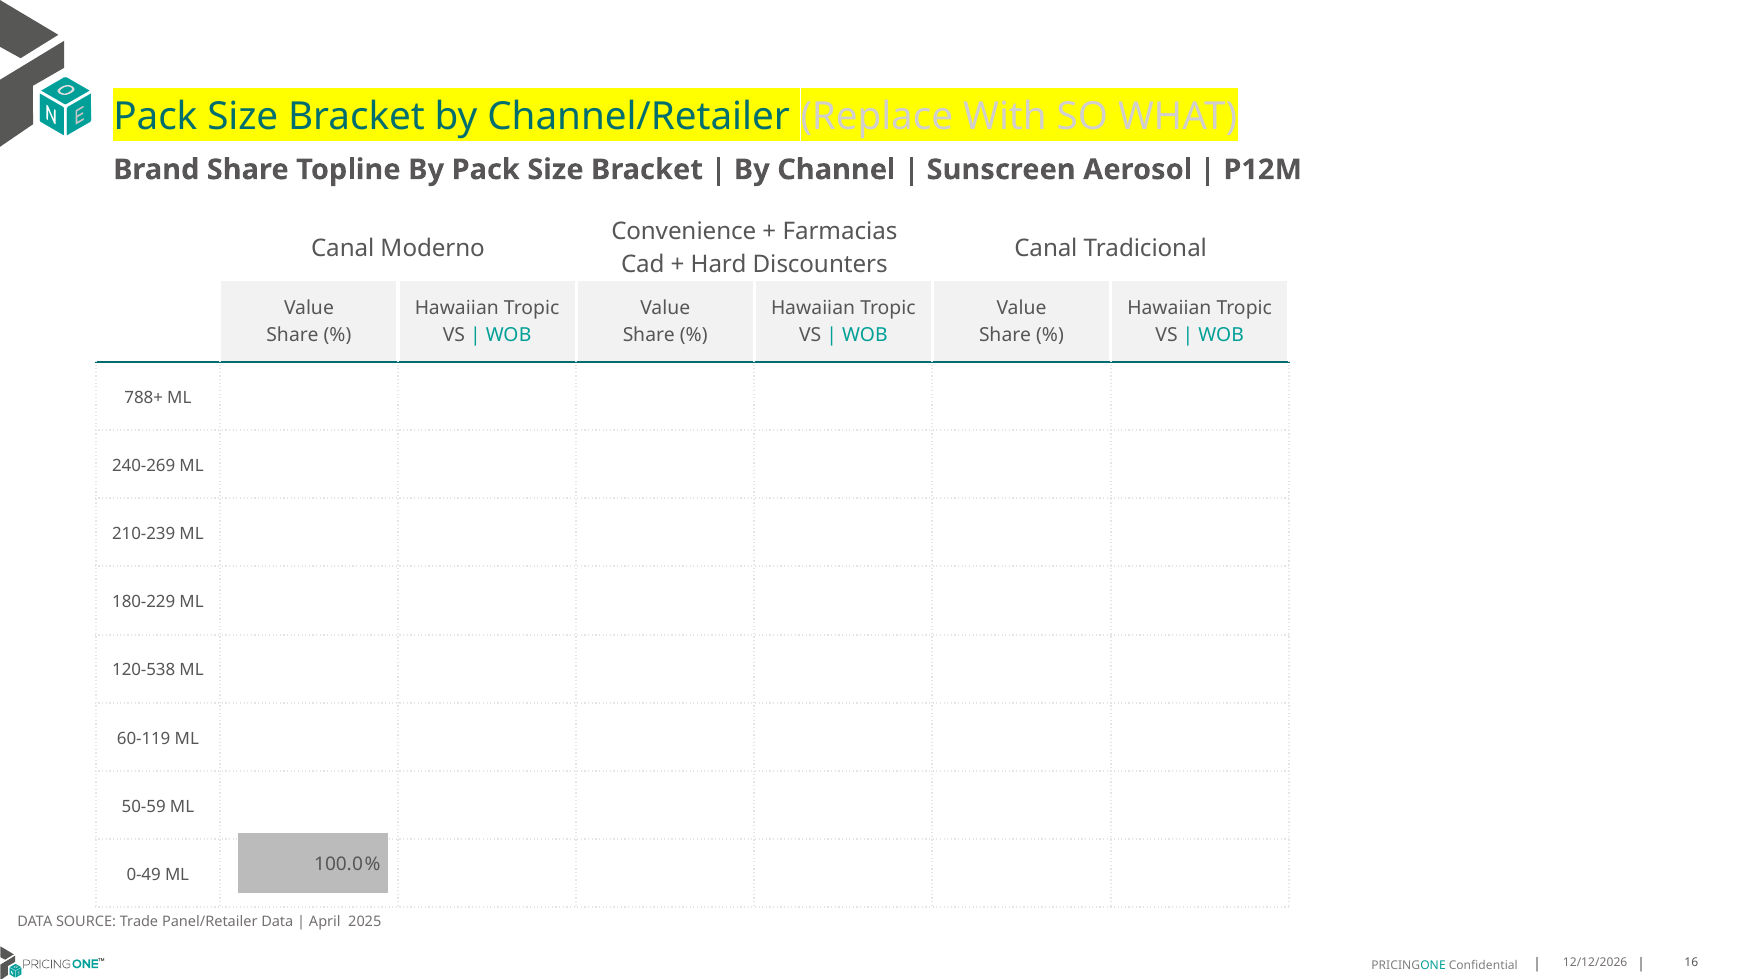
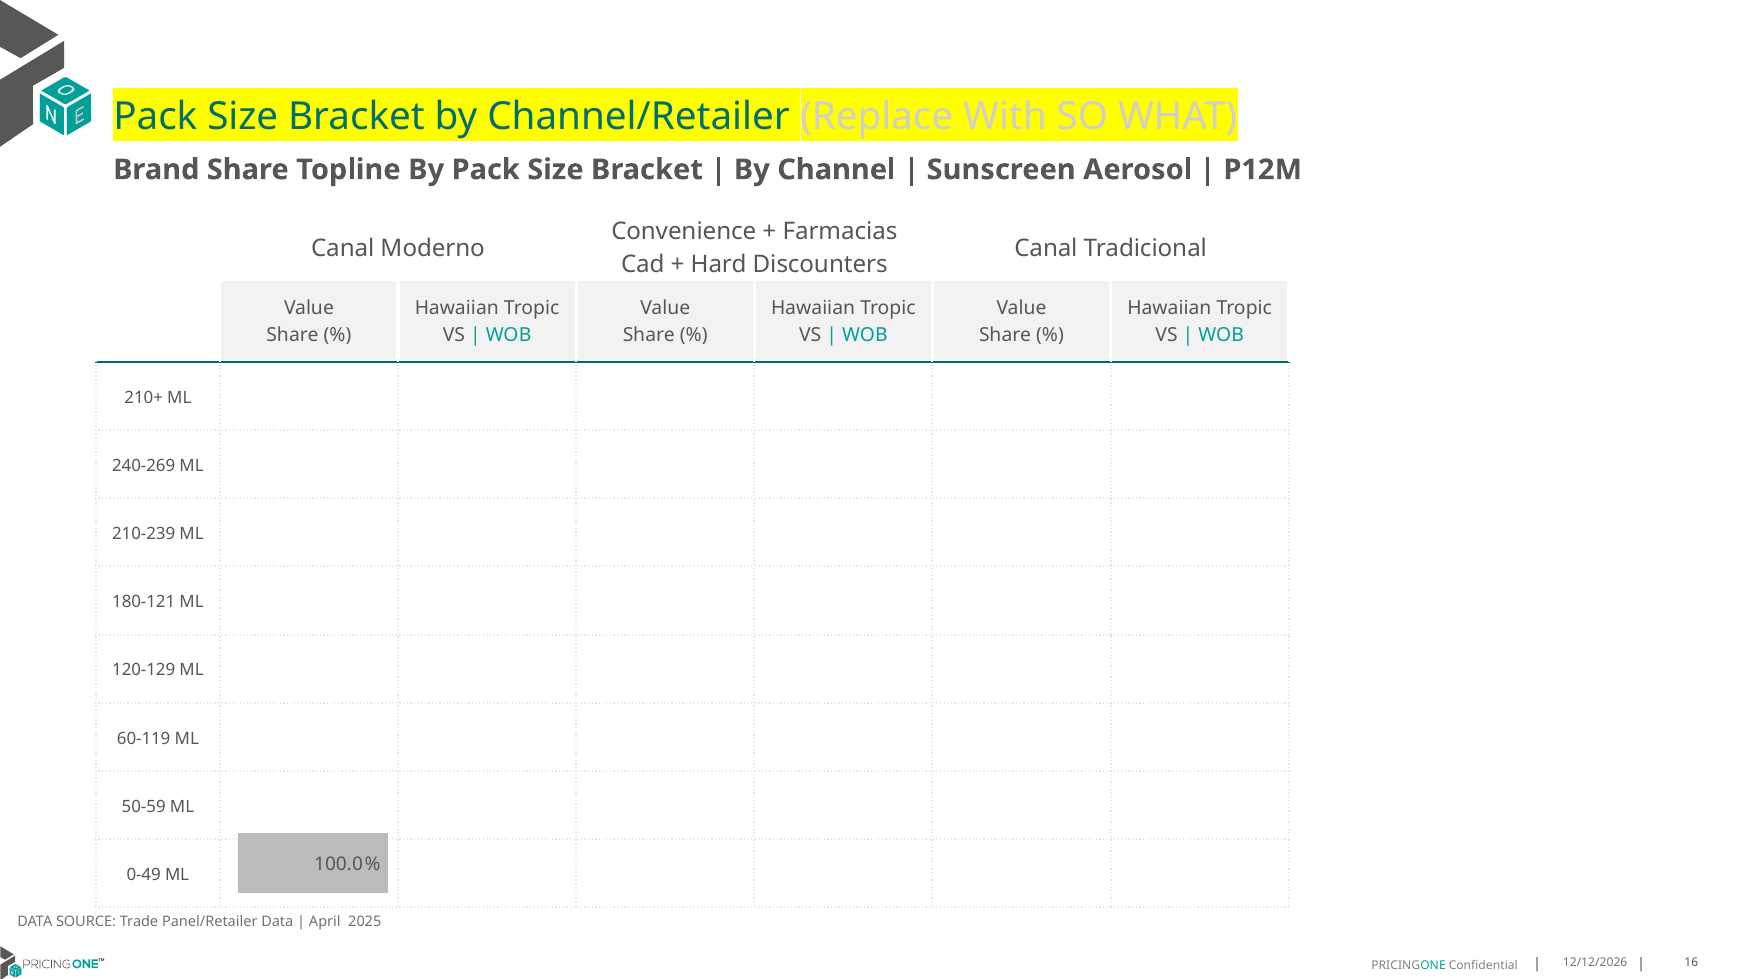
788+: 788+ -> 210+ (144, 398)
180-229: 180-229 -> 180-121 (144, 602)
120-538: 120-538 -> 120-129 (144, 671)
